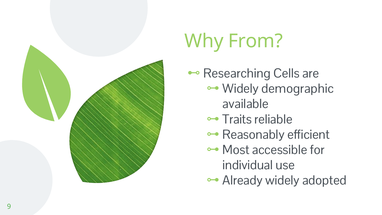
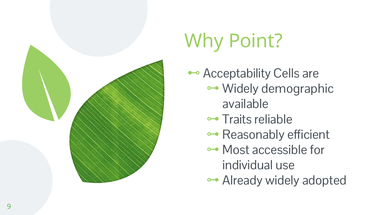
From: From -> Point (256, 41)
Researching: Researching -> Acceptability (237, 73)
